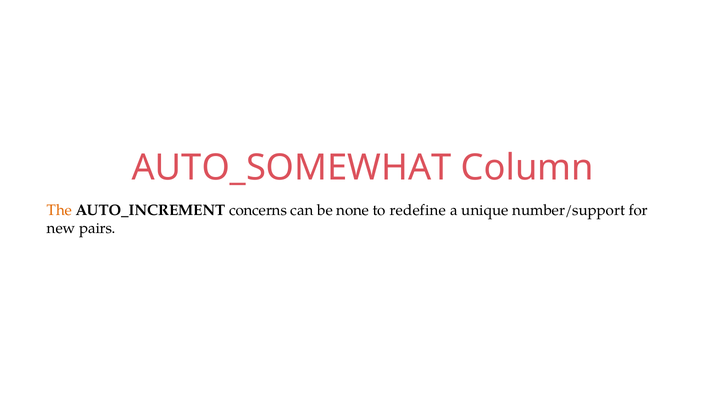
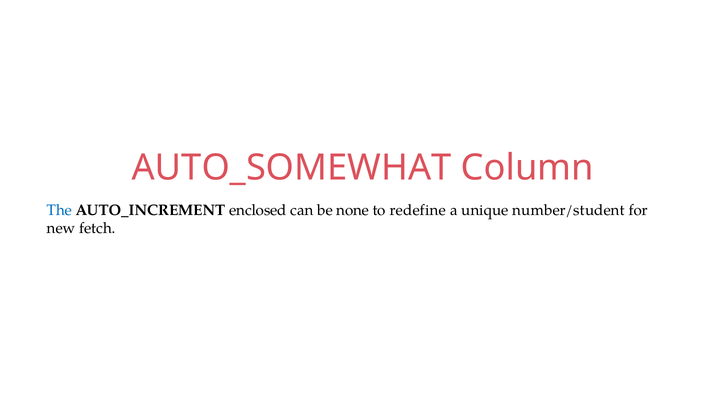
The colour: orange -> blue (59, 210)
concerns: concerns -> enclosed (258, 210)
number/support: number/support -> number/student (569, 210)
pairs: pairs -> fetch (97, 228)
